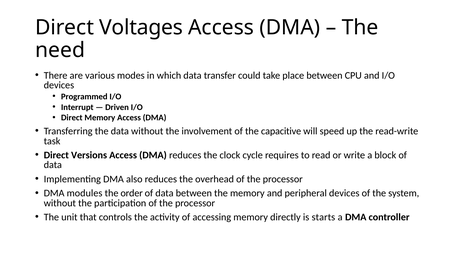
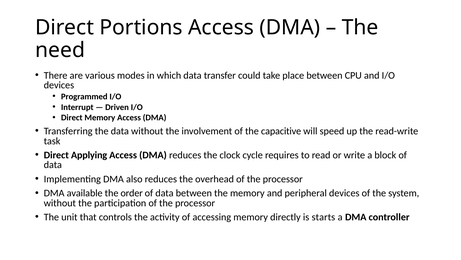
Voltages: Voltages -> Portions (141, 27)
Versions: Versions -> Applying (89, 155)
modules: modules -> available (85, 193)
